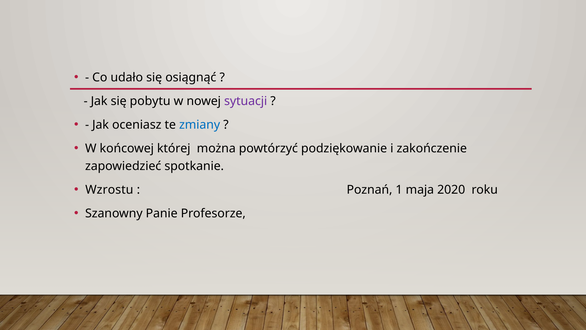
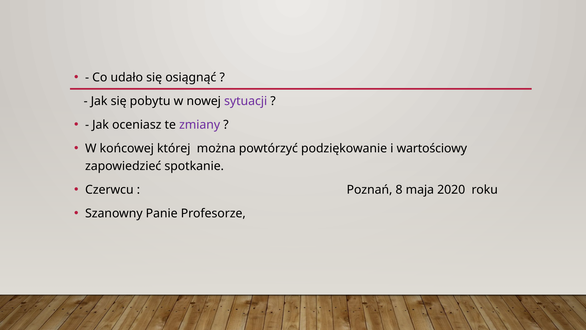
zmiany colour: blue -> purple (200, 125)
zakończenie: zakończenie -> wartościowy (432, 148)
Wzrostu: Wzrostu -> Czerwcu (109, 190)
1: 1 -> 8 (399, 190)
